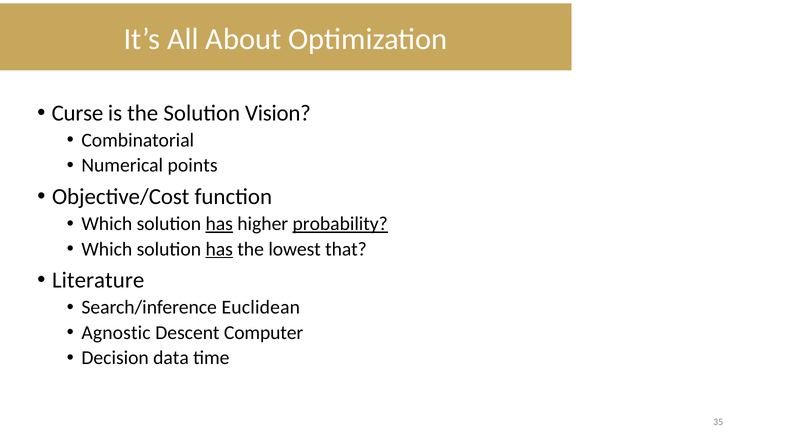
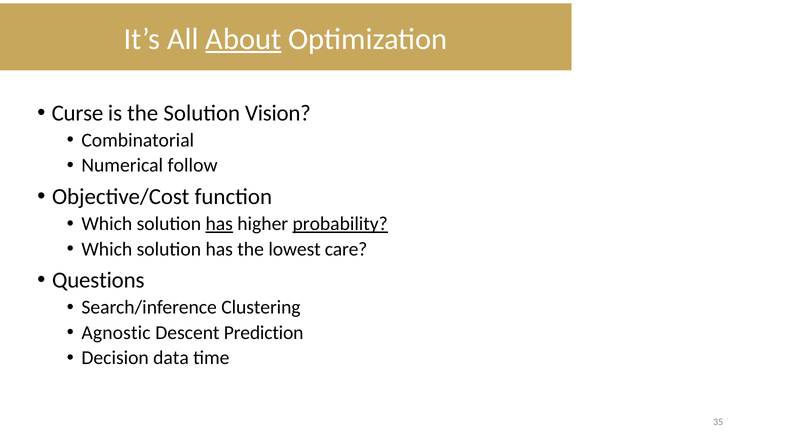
About underline: none -> present (243, 39)
points: points -> follow (193, 165)
has underline: present -> none (219, 249)
that: that -> care (346, 249)
Literature: Literature -> Questions (98, 280)
Euclidean: Euclidean -> Clustering (261, 307)
Computer: Computer -> Prediction (264, 332)
